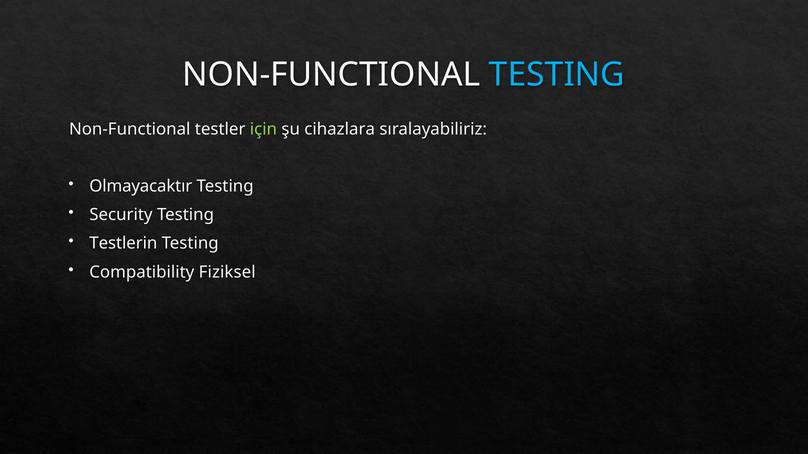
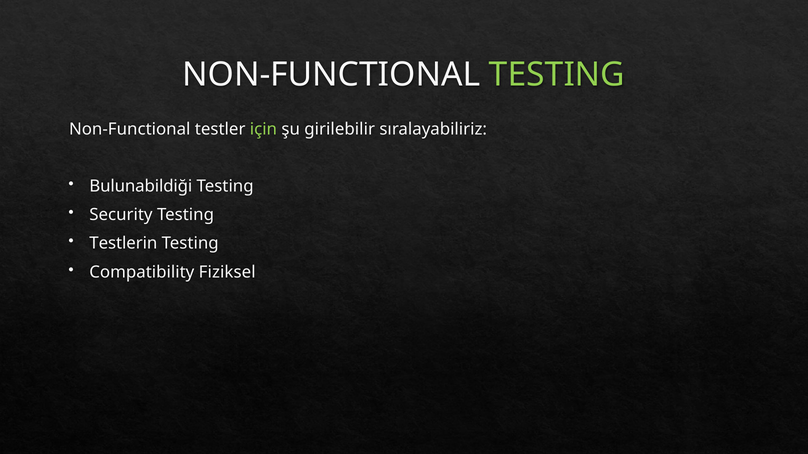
TESTING colour: light blue -> light green (557, 75)
cihazlara: cihazlara -> girilebilir (340, 129)
Olmayacaktır: Olmayacaktır -> Bulunabildiği (141, 186)
